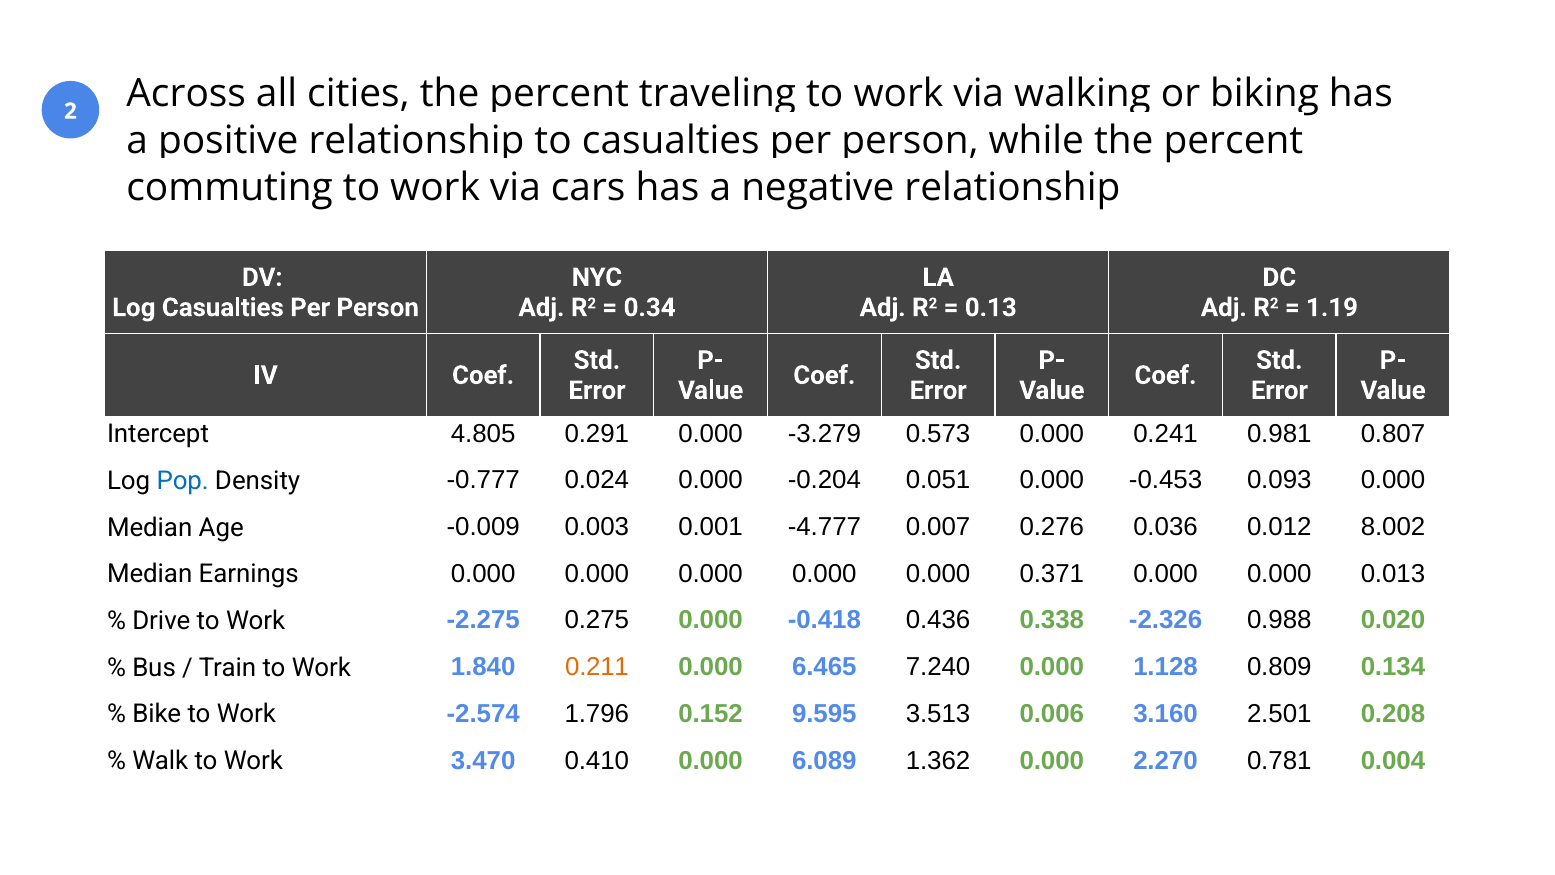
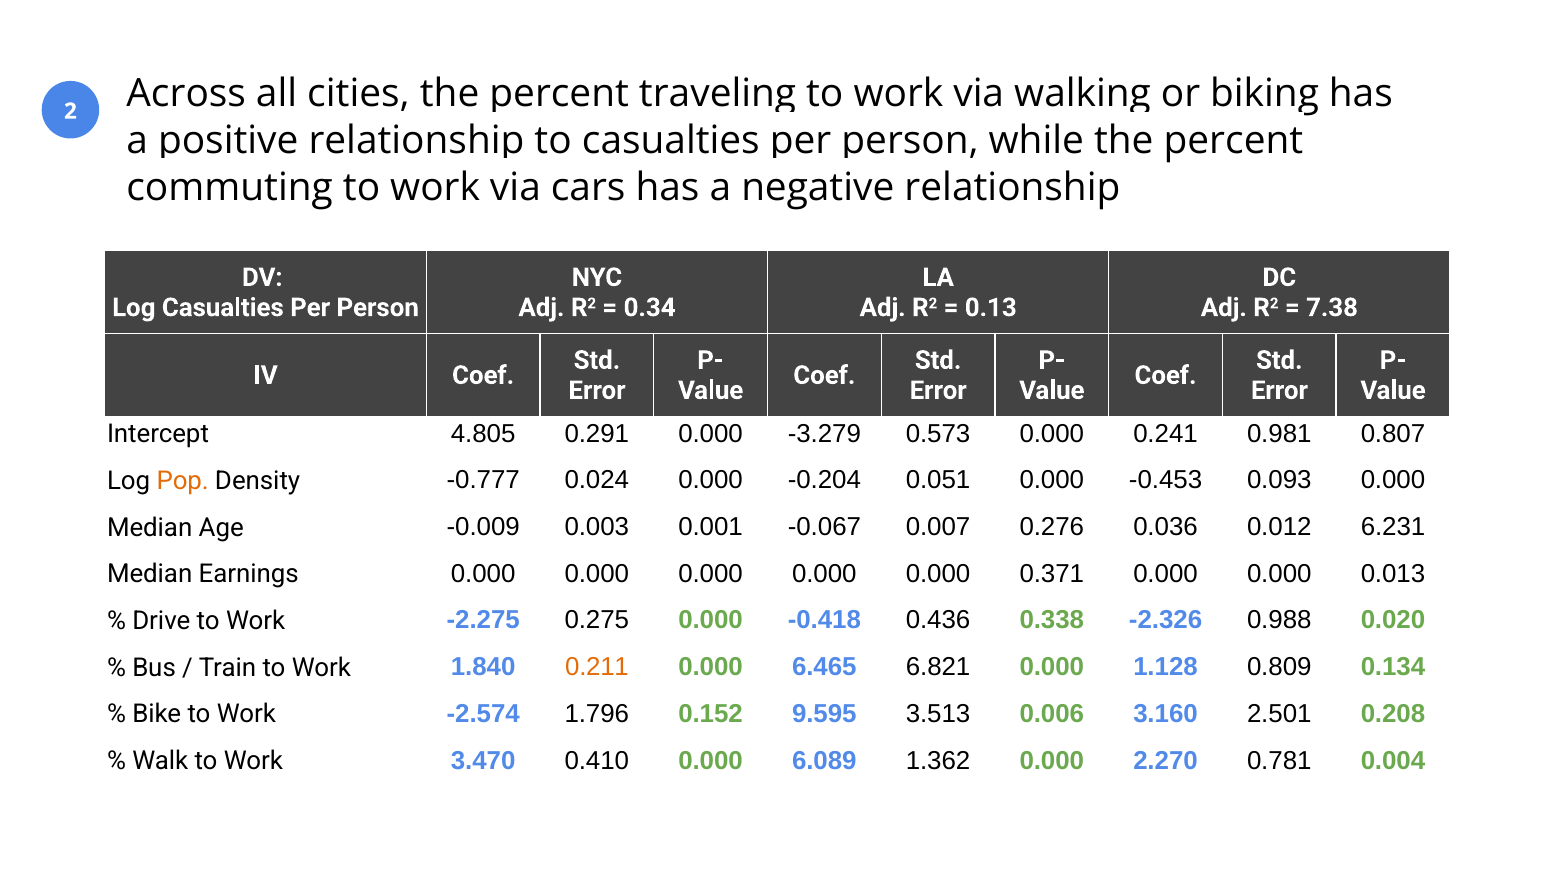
1.19: 1.19 -> 7.38 (1332, 307)
Pop colour: blue -> orange (183, 481)
-4.777: -4.777 -> -0.067 (824, 527)
8.002: 8.002 -> 6.231 (1393, 527)
7.240: 7.240 -> 6.821 (938, 667)
